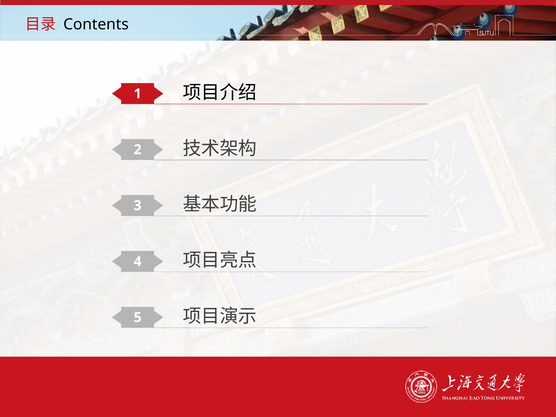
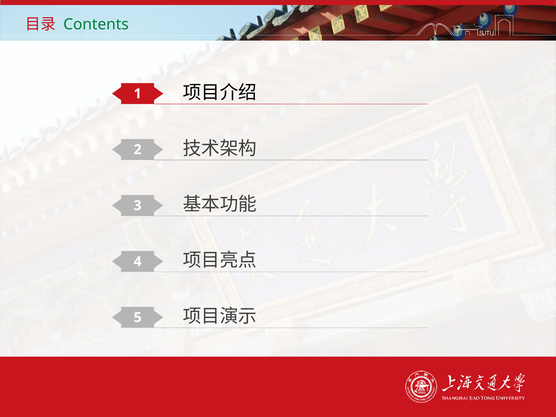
Contents colour: black -> green (96, 24)
